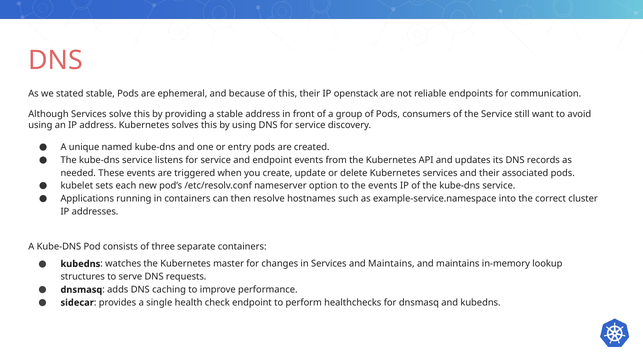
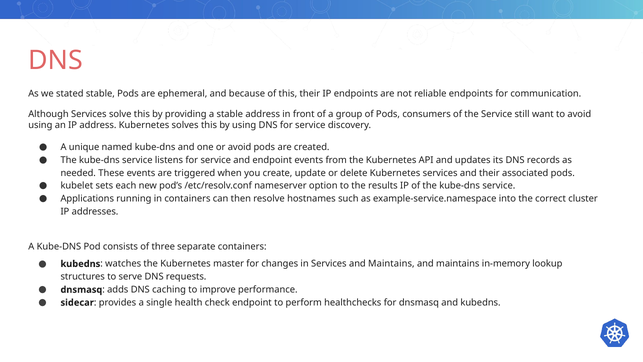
IP openstack: openstack -> endpoints (356, 94)
or entry: entry -> avoid (240, 147)
the events: events -> results (383, 186)
